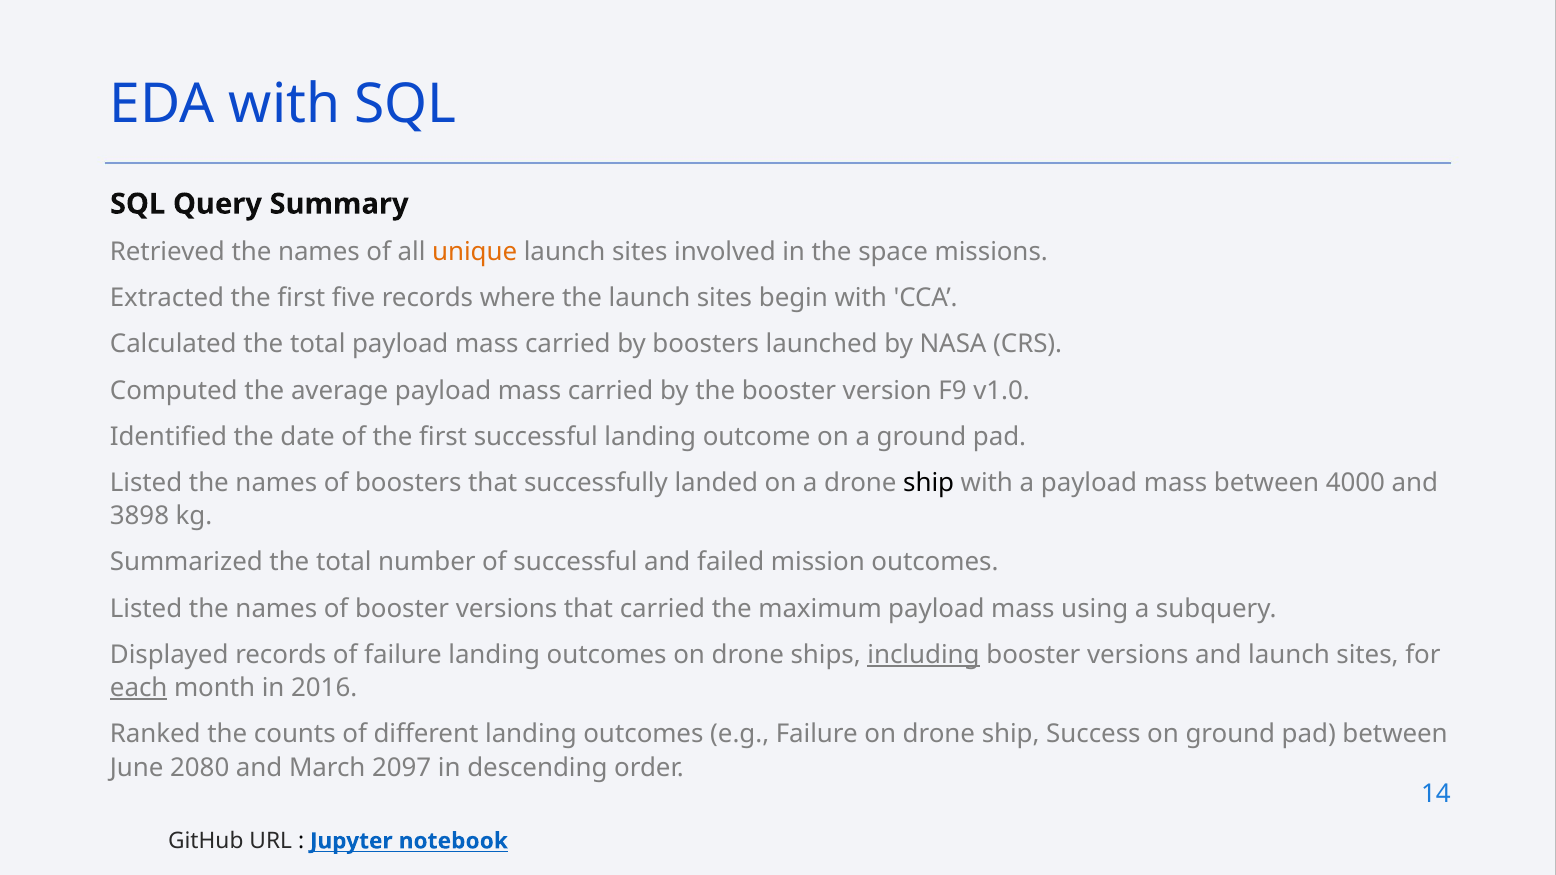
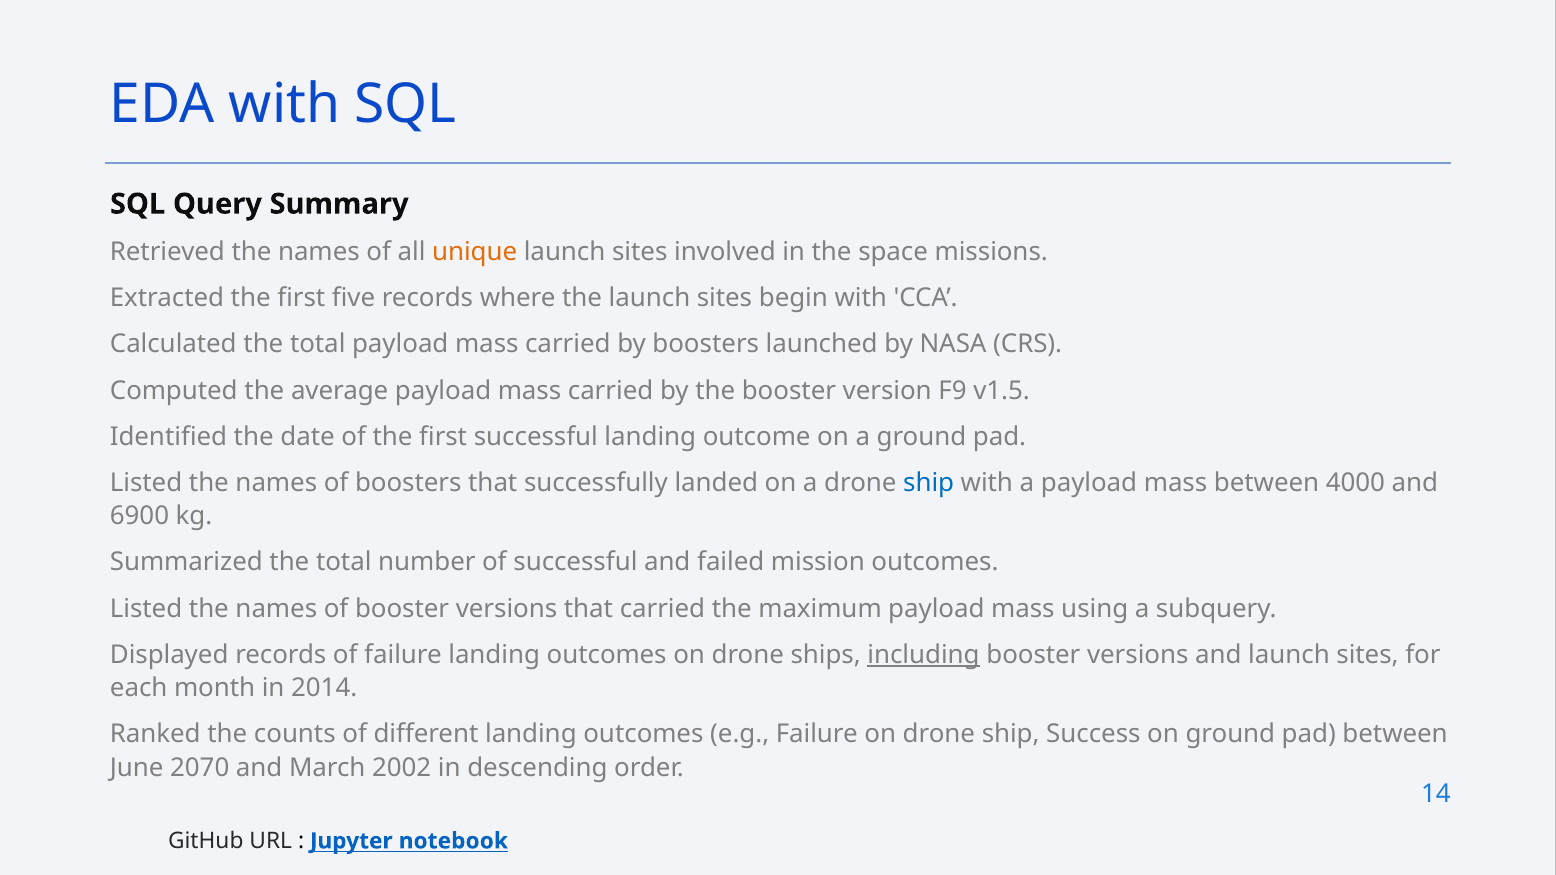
v1.0: v1.0 -> v1.5 (1002, 391)
ship colour: black -> blue (929, 483)
3898: 3898 -> 6900 (140, 516)
each underline: present -> none (139, 688)
2016: 2016 -> 2014 (324, 688)
2080: 2080 -> 2070 (200, 768)
2097: 2097 -> 2002 (402, 768)
